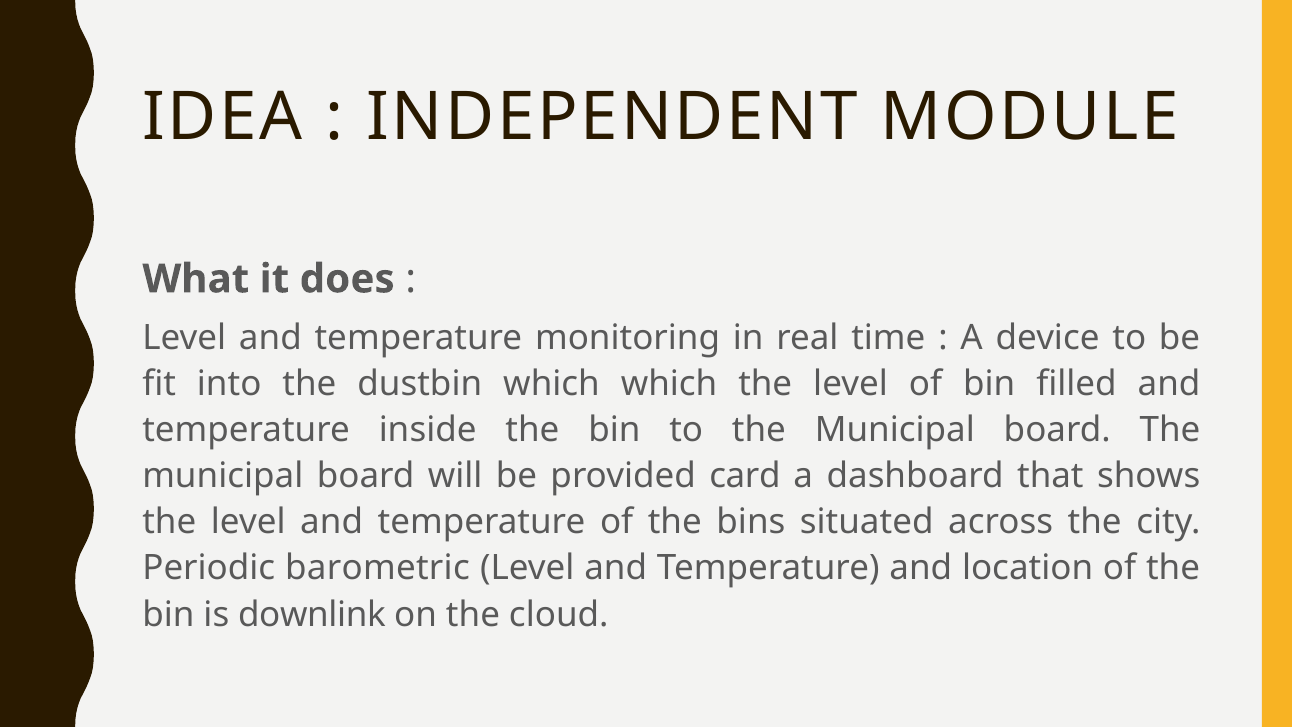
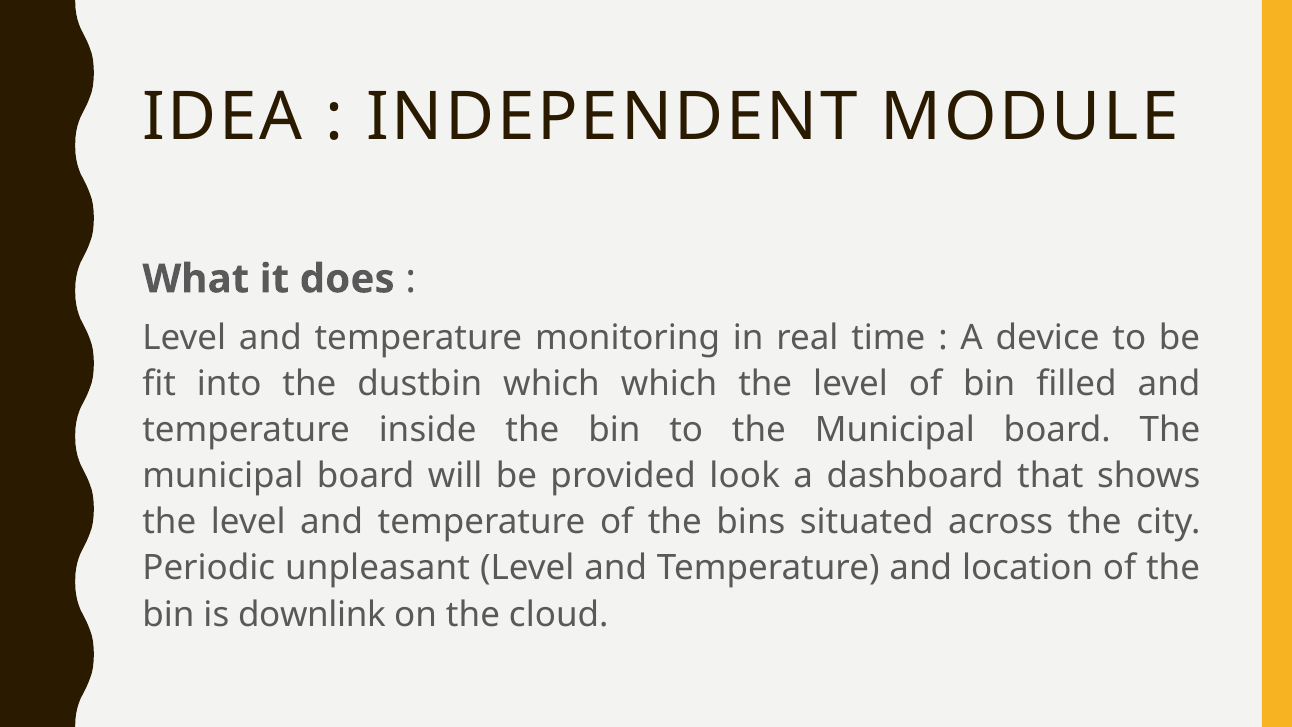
card: card -> look (745, 476)
barometric: barometric -> unpleasant (378, 568)
